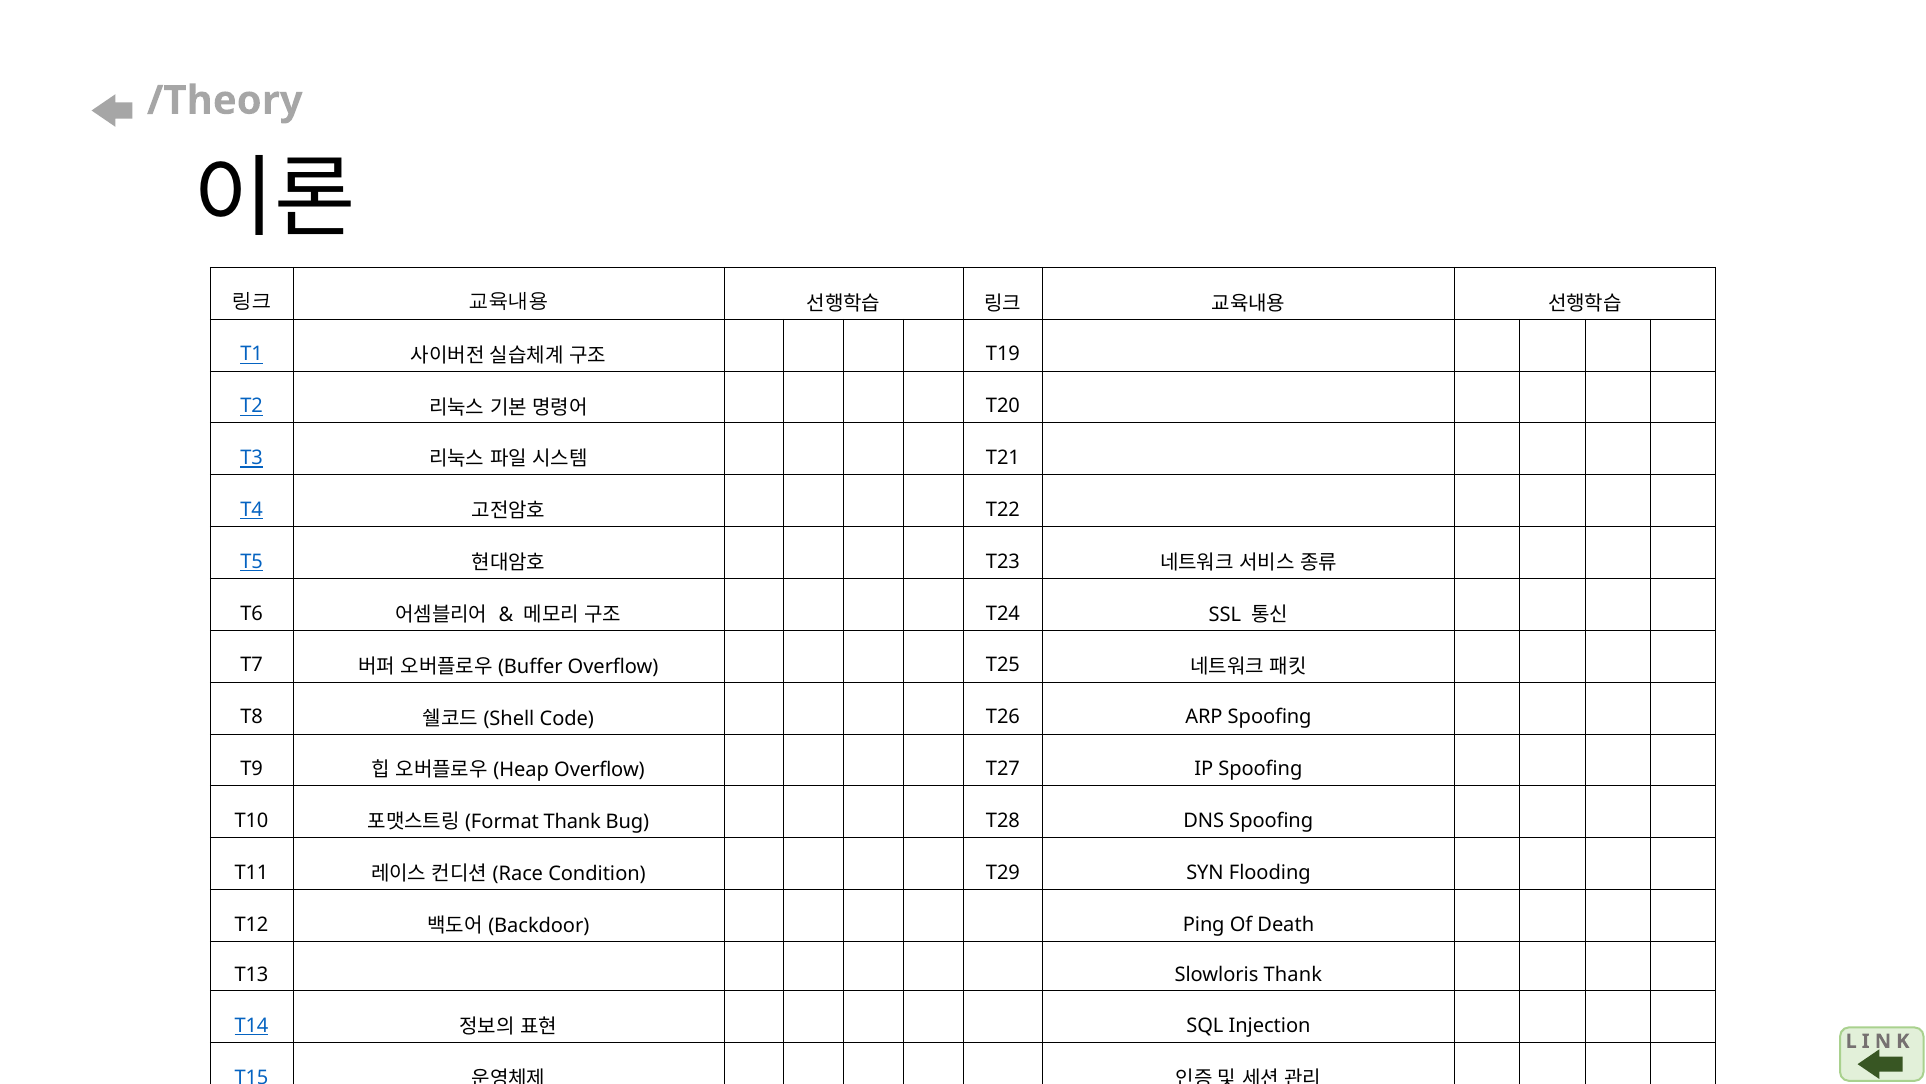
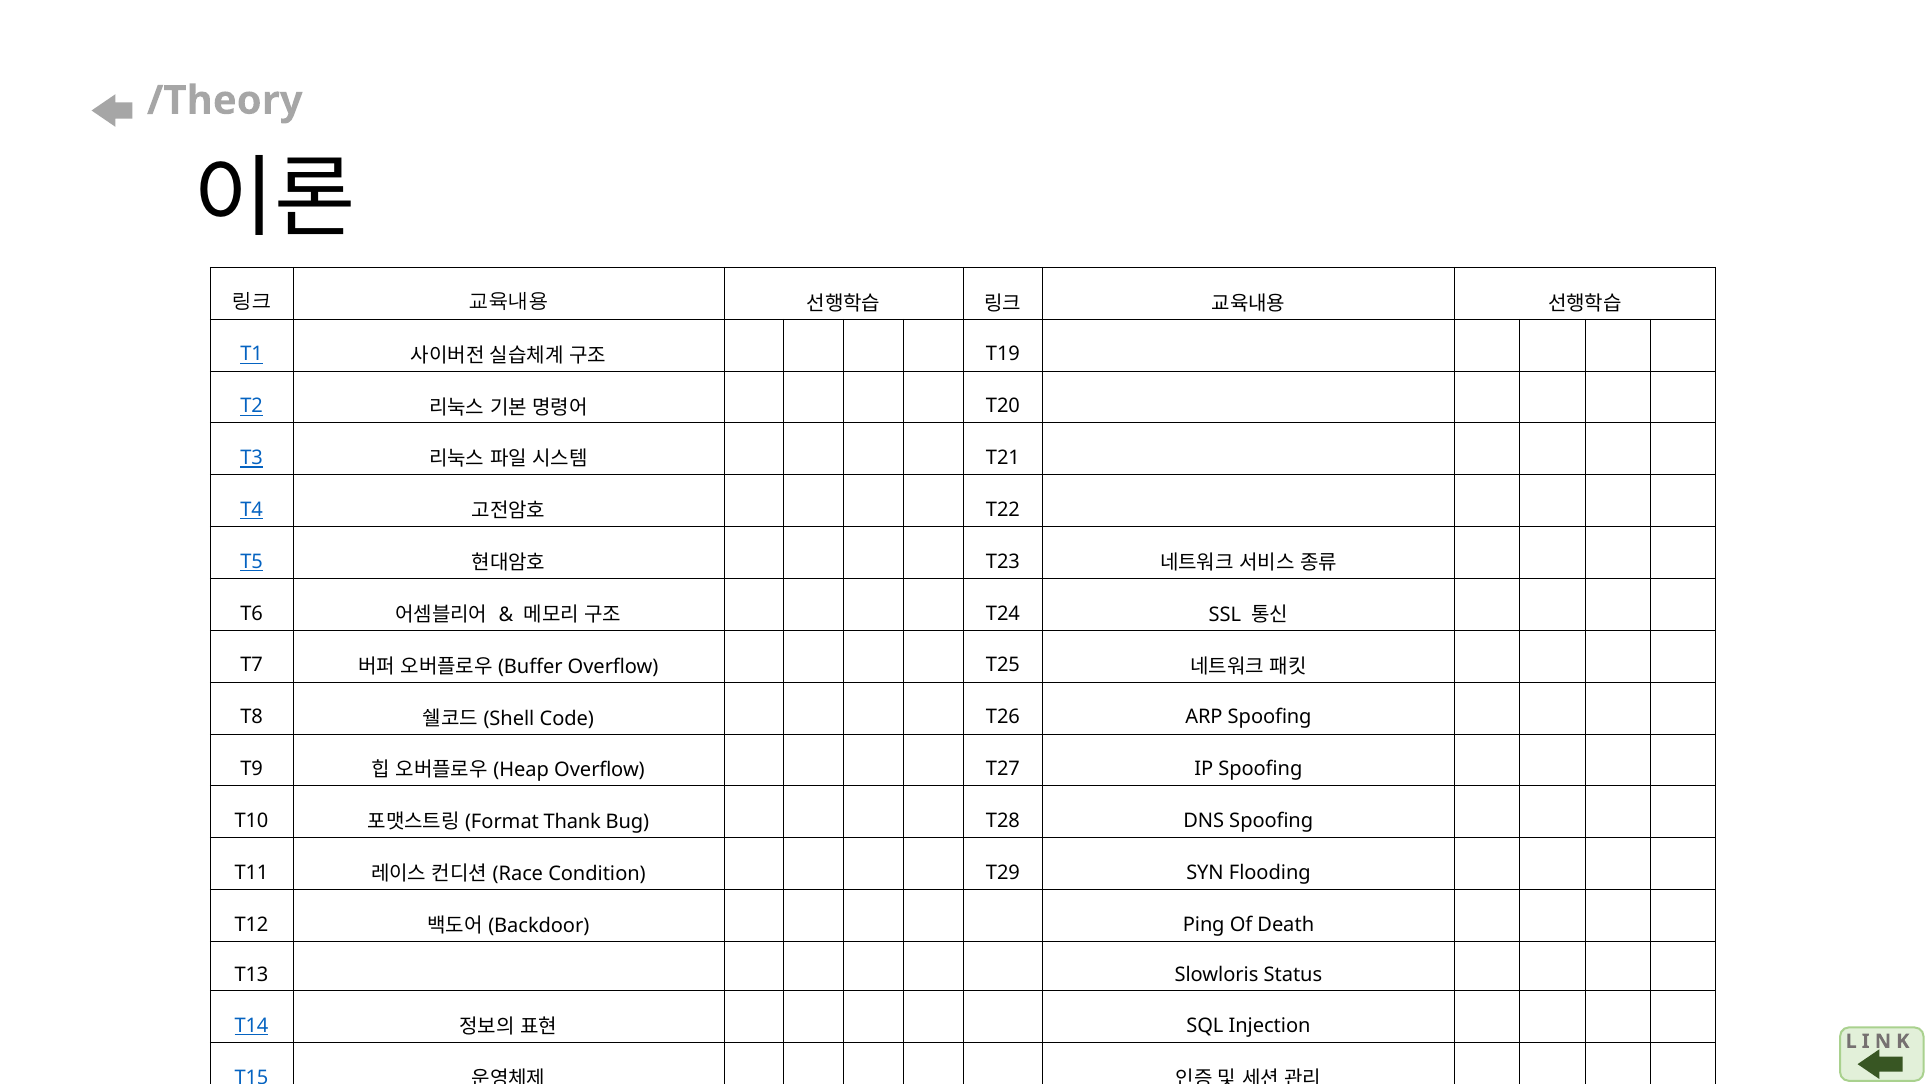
Slowloris Thank: Thank -> Status (1293, 974)
